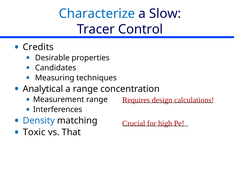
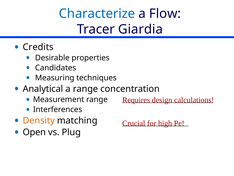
Slow: Slow -> Flow (165, 14)
Control: Control -> Giardia (140, 29)
Density colour: blue -> orange (39, 120)
Toxic: Toxic -> Open (34, 132)
That: That -> Plug (71, 132)
